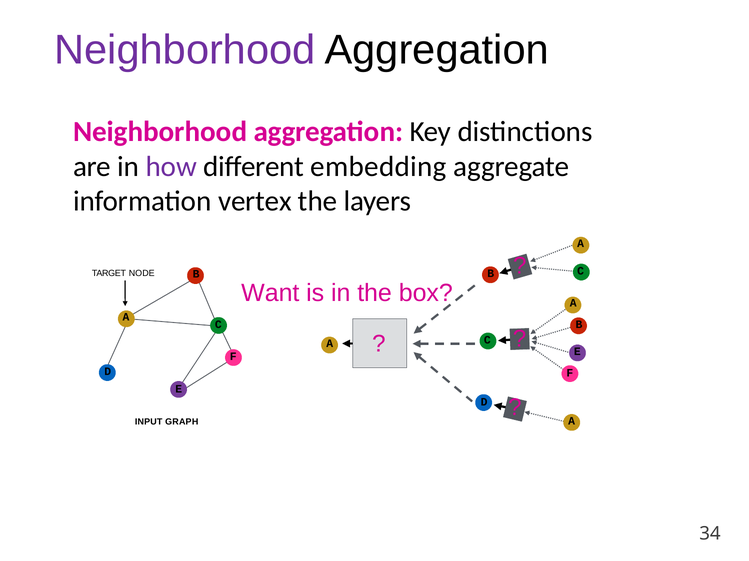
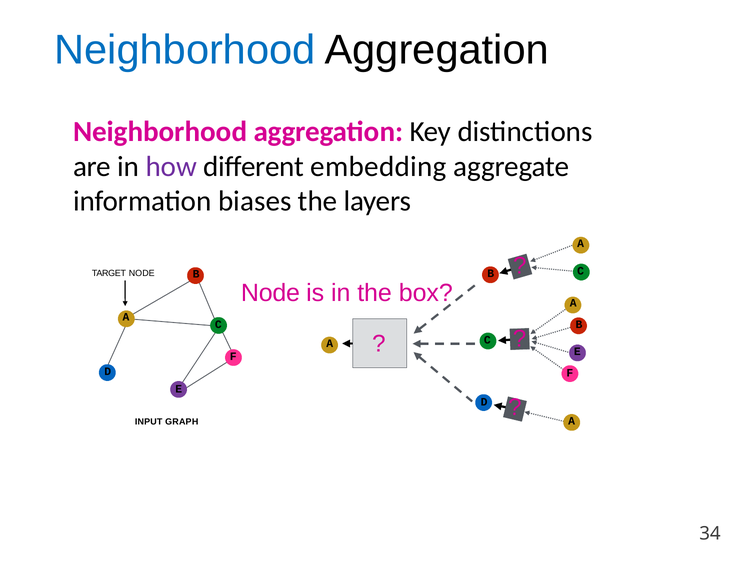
Neighborhood colour: purple -> blue (185, 50)
vertex: vertex -> biases (255, 202)
Want: Want -> Node (270, 293)
